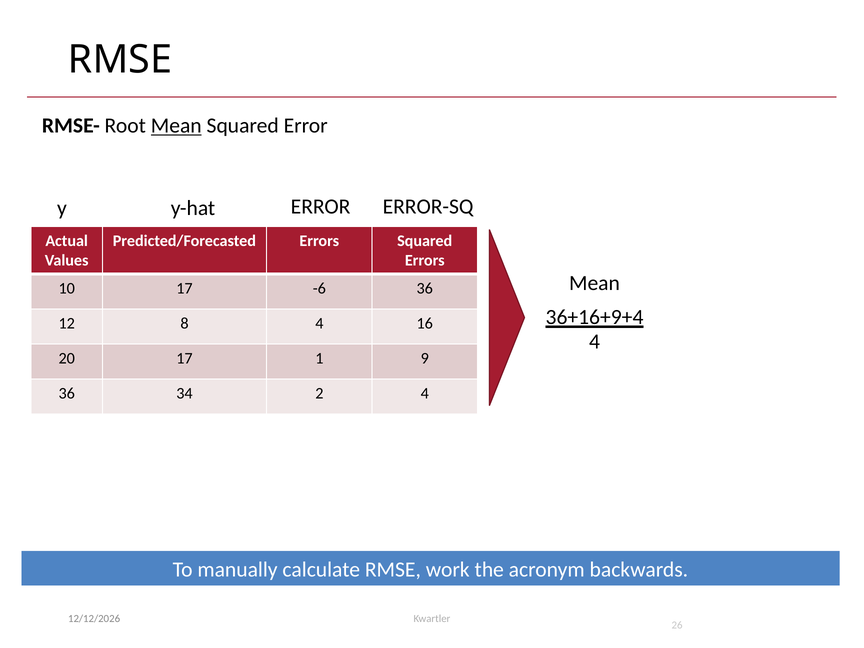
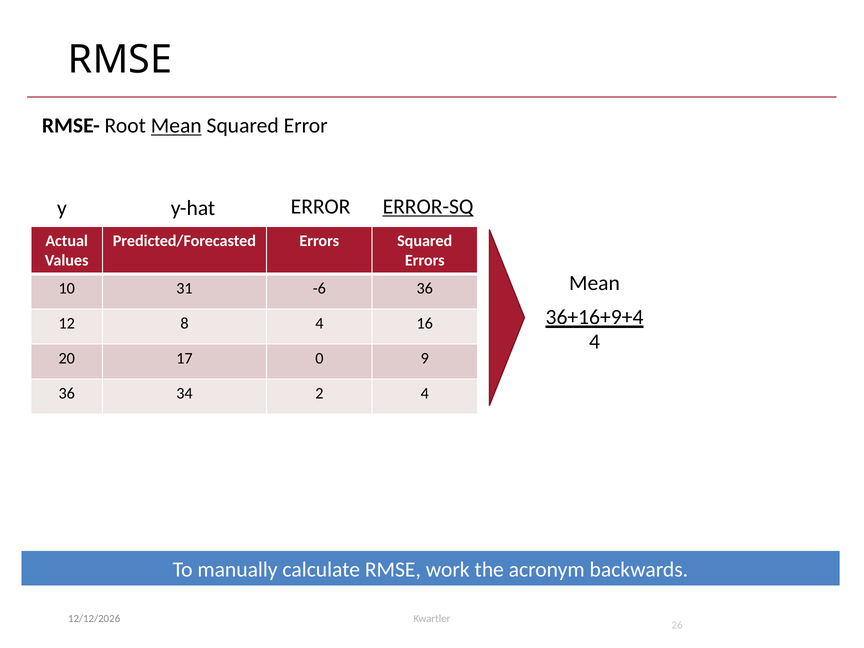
ERROR-SQ underline: none -> present (428, 207)
10 17: 17 -> 31 (185, 288)
1: 1 -> 0 (319, 358)
